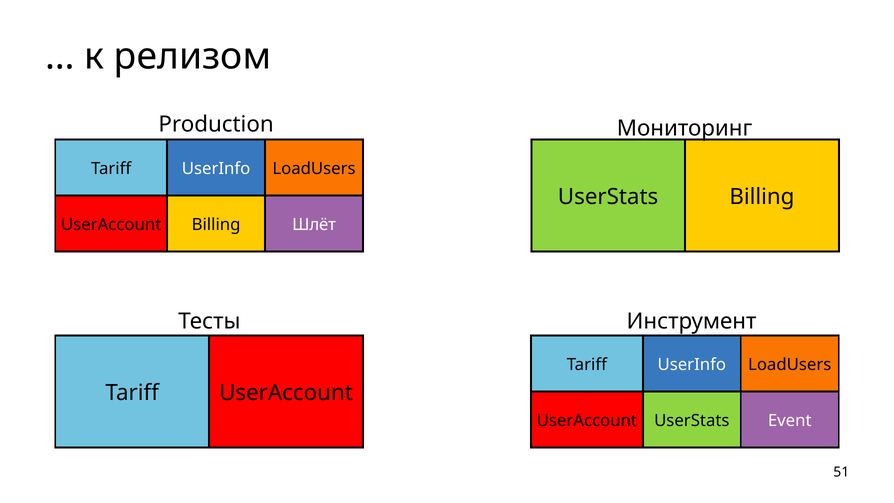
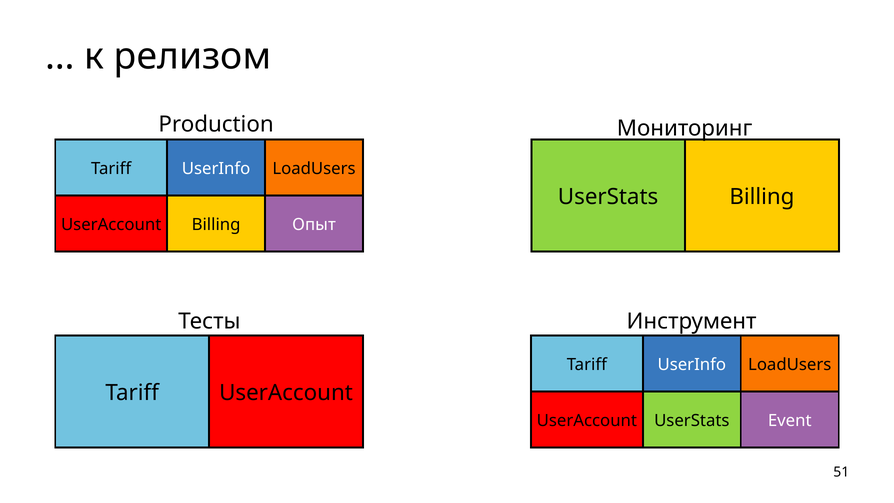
Шлёт: Шлёт -> Опыт (314, 225)
